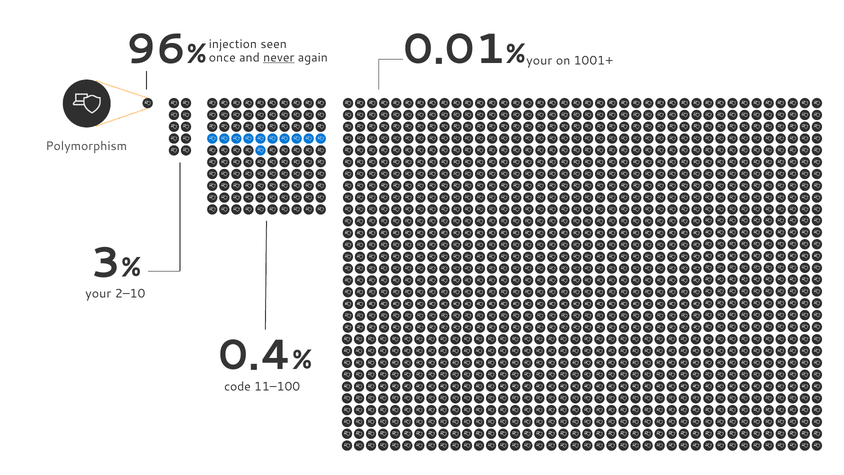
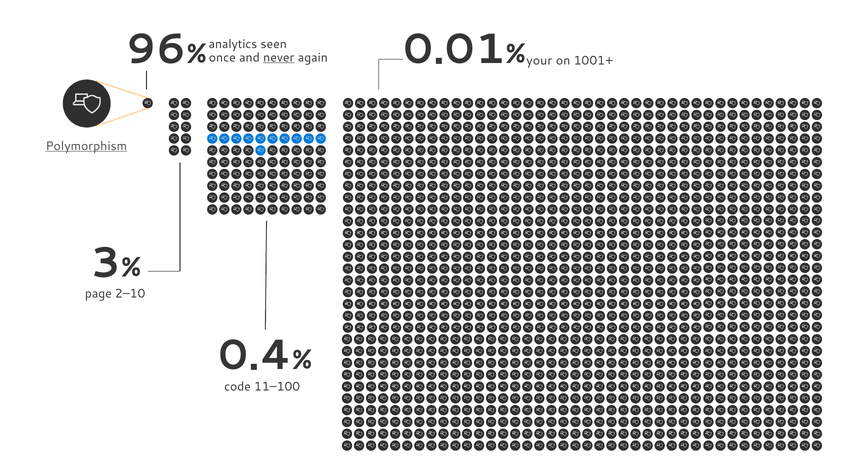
injection: injection -> analytics (233, 44)
Polymorphism underline: none -> present (86, 146)
your: your -> page (98, 293)
